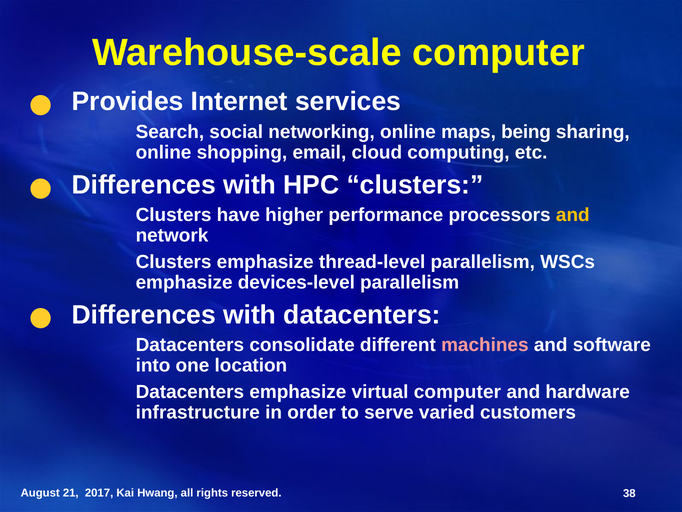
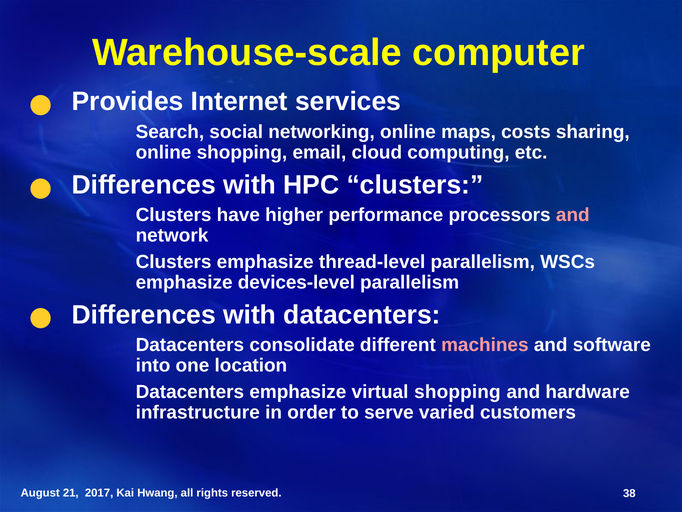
being: being -> costs (526, 132)
and colour: yellow -> pink (573, 215)
virtual computer: computer -> shopping (457, 391)
